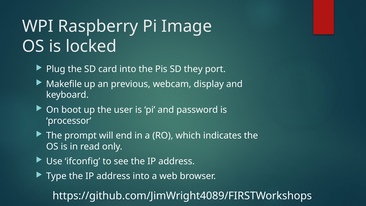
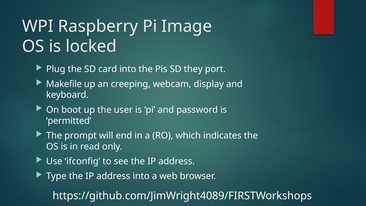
previous: previous -> creeping (131, 84)
processor: processor -> permitted (69, 121)
